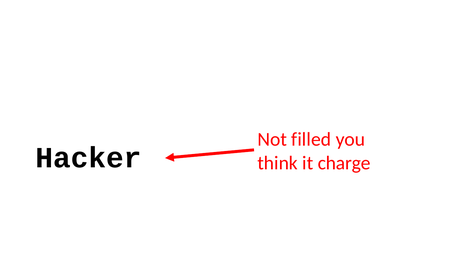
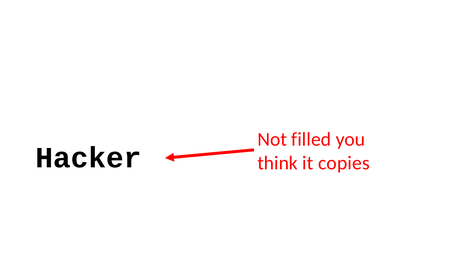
charge: charge -> copies (344, 163)
